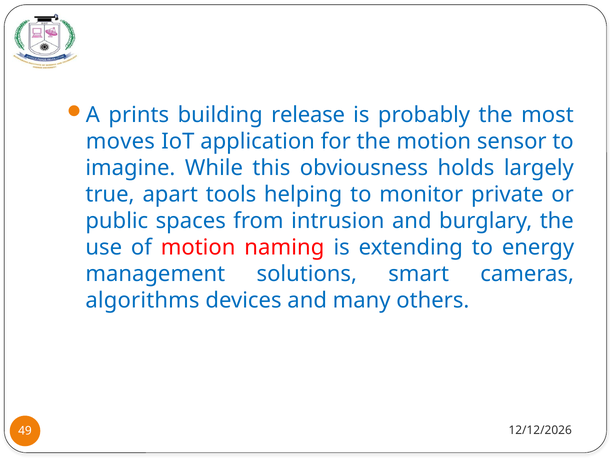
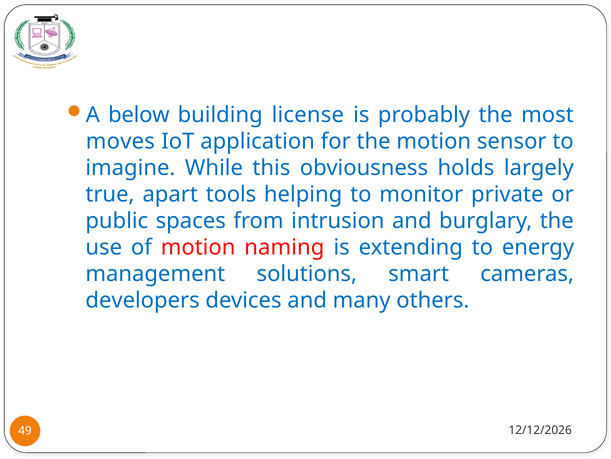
prints: prints -> below (139, 115)
release: release -> license (308, 115)
algorithms: algorithms -> developers (143, 300)
